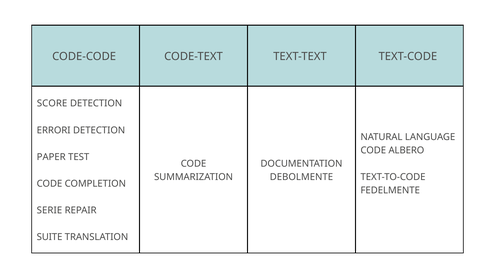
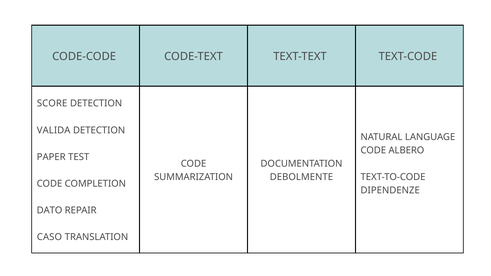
ERRORI: ERRORI -> VALIDA (54, 130)
FEDELMENTE: FEDELMENTE -> DIPENDENZE (390, 190)
SERIE: SERIE -> DATO (50, 210)
SUITE: SUITE -> CASO (49, 237)
